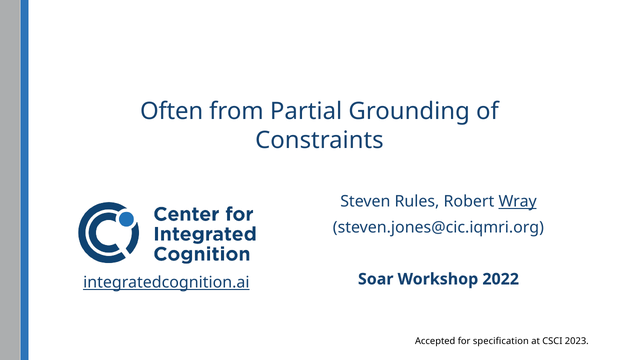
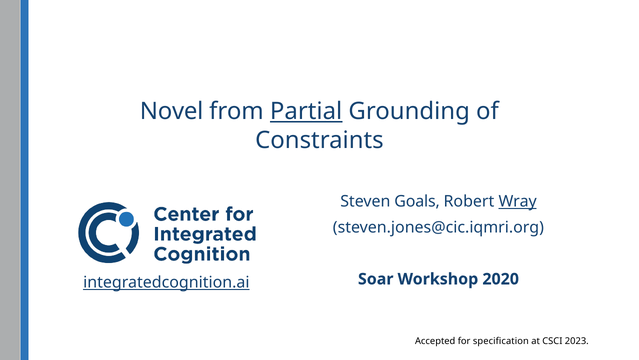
Often: Often -> Novel (172, 111)
Partial underline: none -> present (306, 111)
Rules: Rules -> Goals (417, 201)
2022: 2022 -> 2020 (501, 279)
